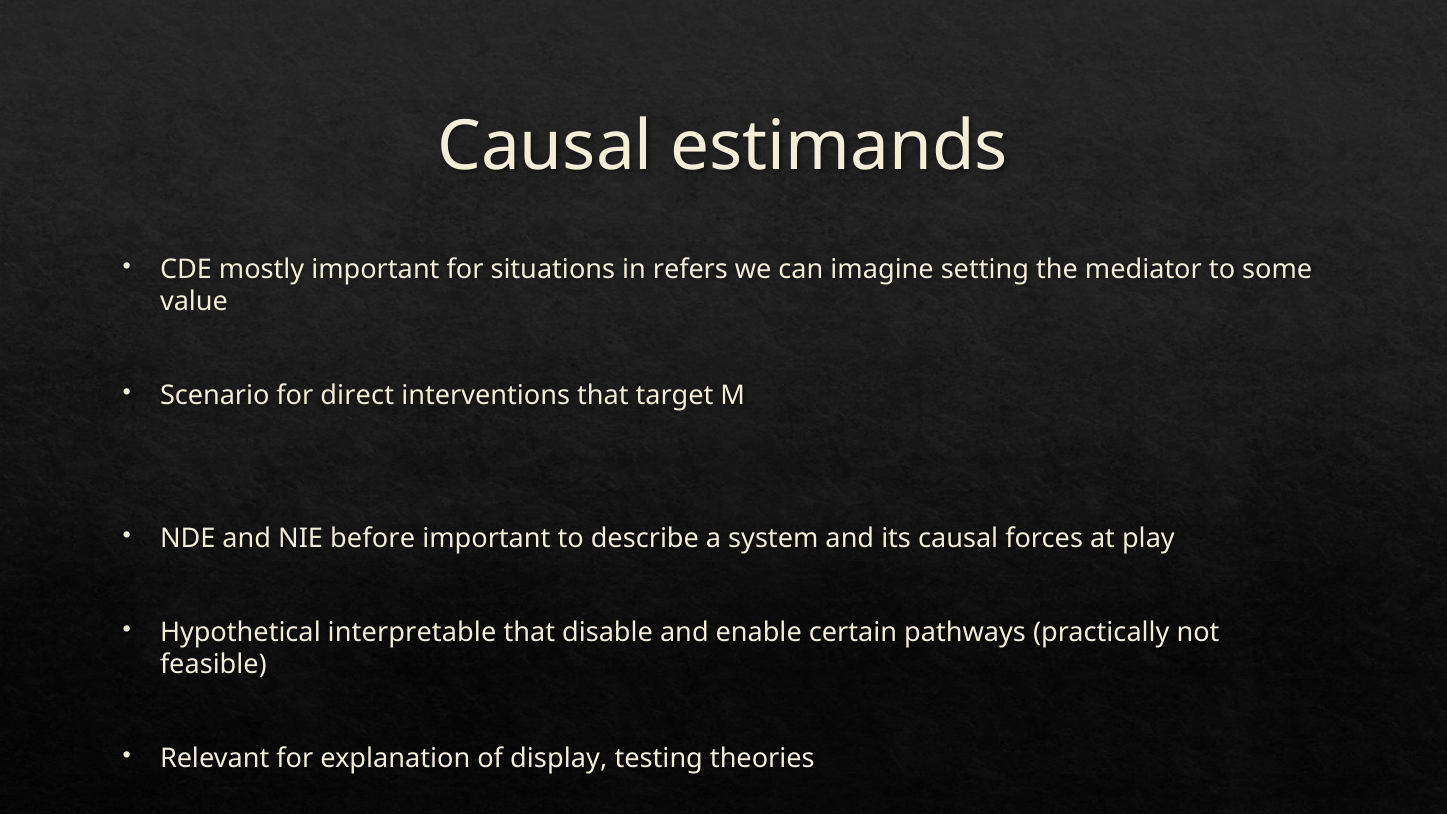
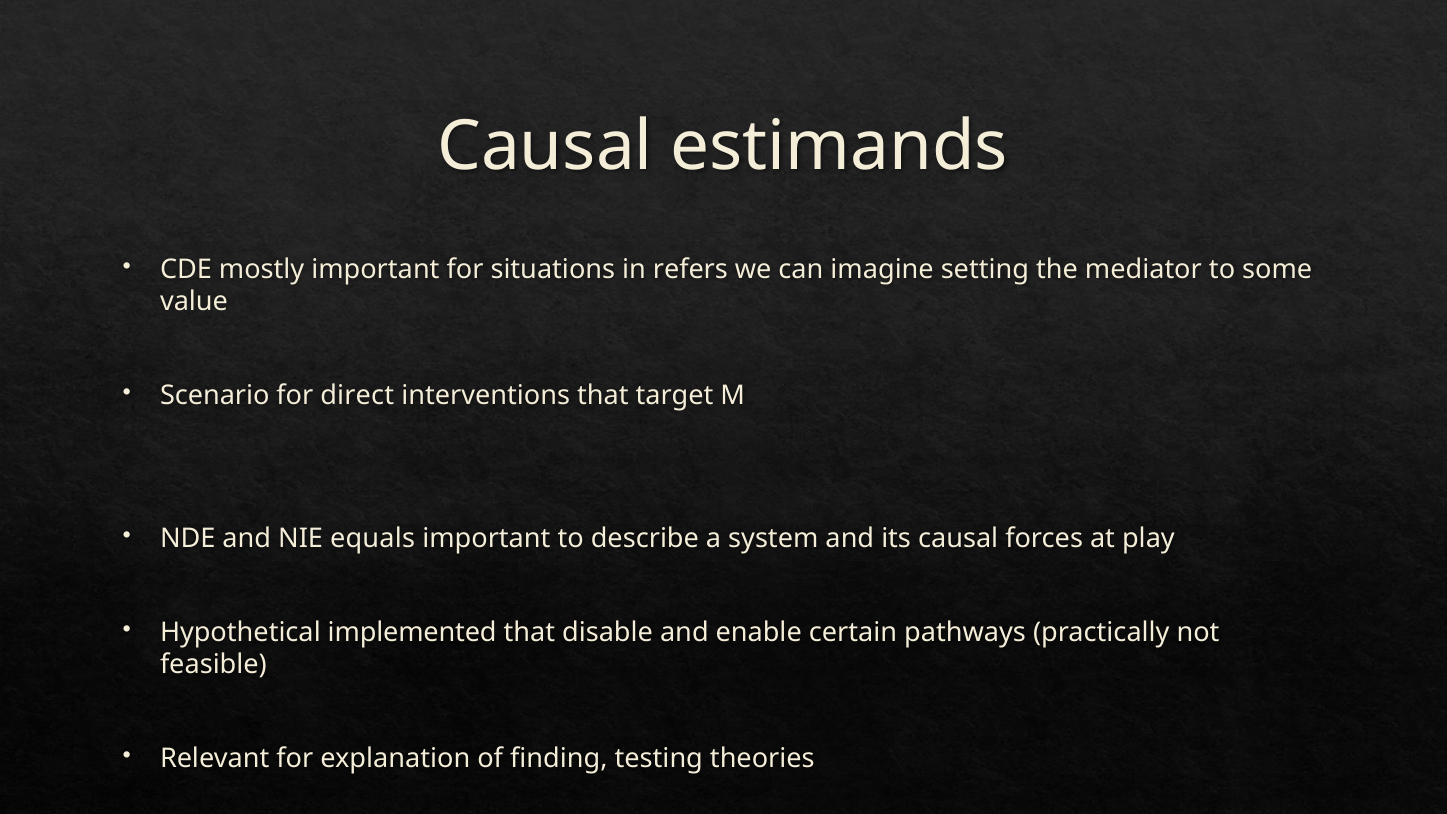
before: before -> equals (373, 539)
interpretable: interpretable -> implemented (412, 633)
display: display -> finding (559, 759)
